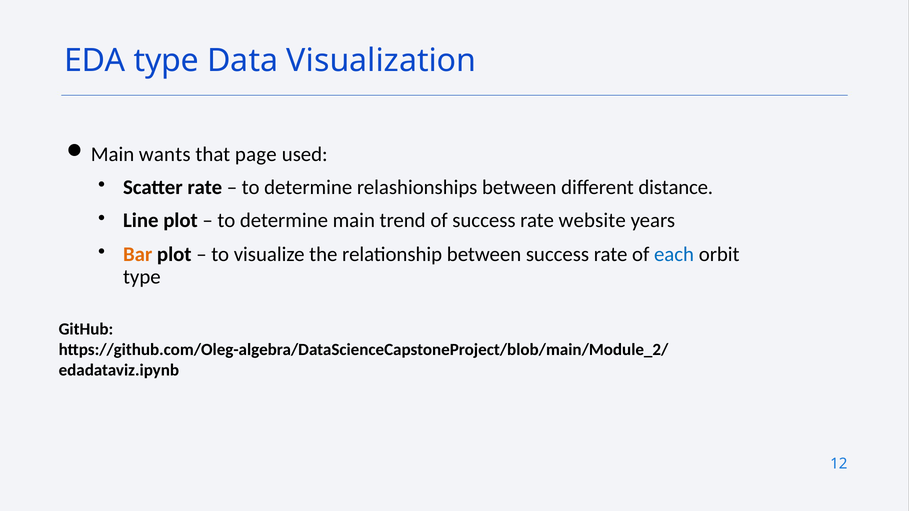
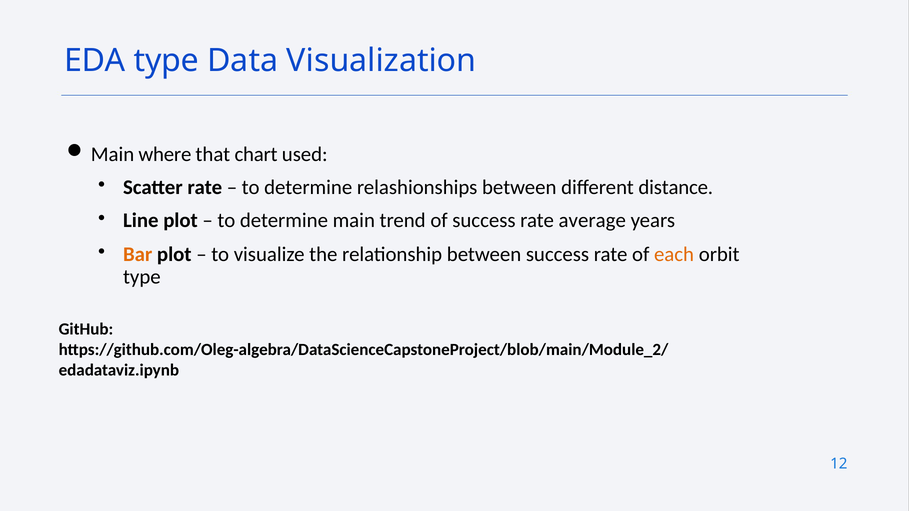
wants: wants -> where (165, 155)
page: page -> chart (256, 155)
website: website -> average (592, 221)
each colour: blue -> orange (674, 254)
